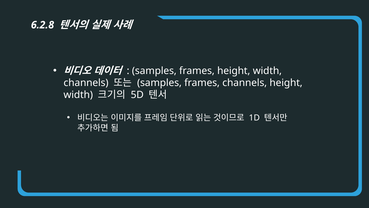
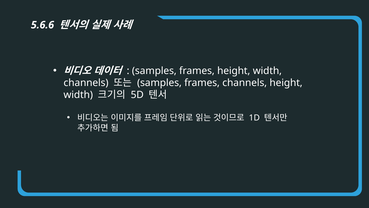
6.2.8: 6.2.8 -> 5.6.6 (42, 25)
